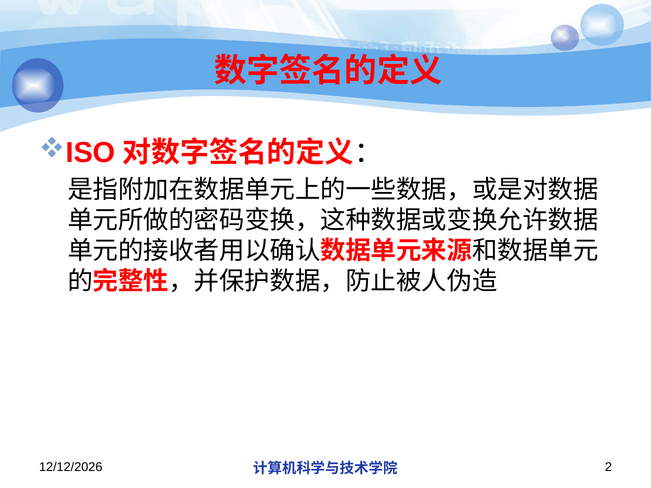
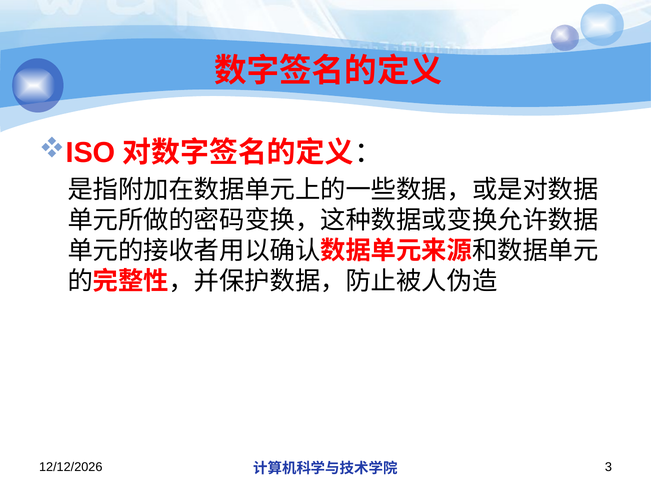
2: 2 -> 3 (608, 467)
